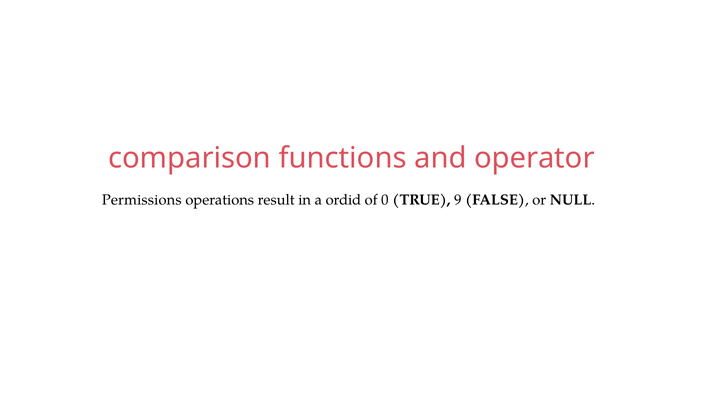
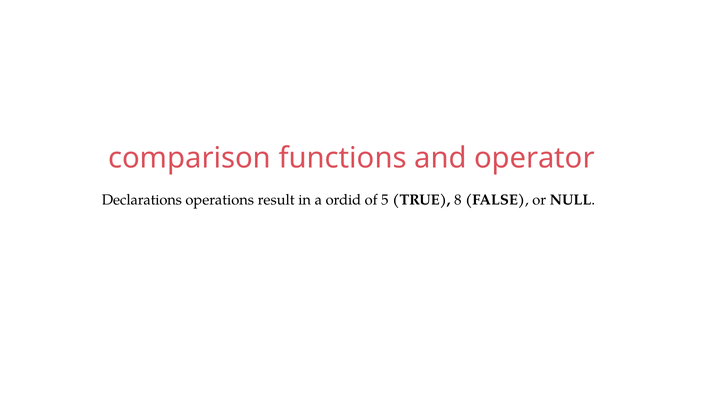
Permissions: Permissions -> Declarations (142, 200)
0: 0 -> 5 (385, 200)
9: 9 -> 8 (458, 200)
